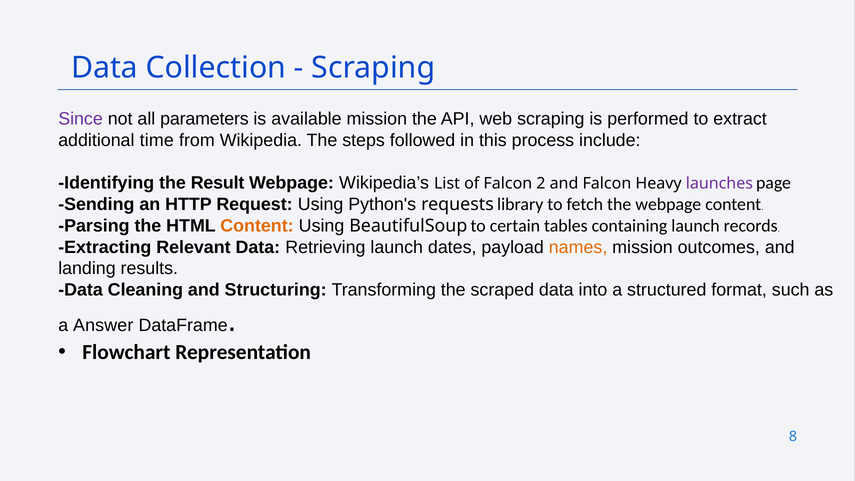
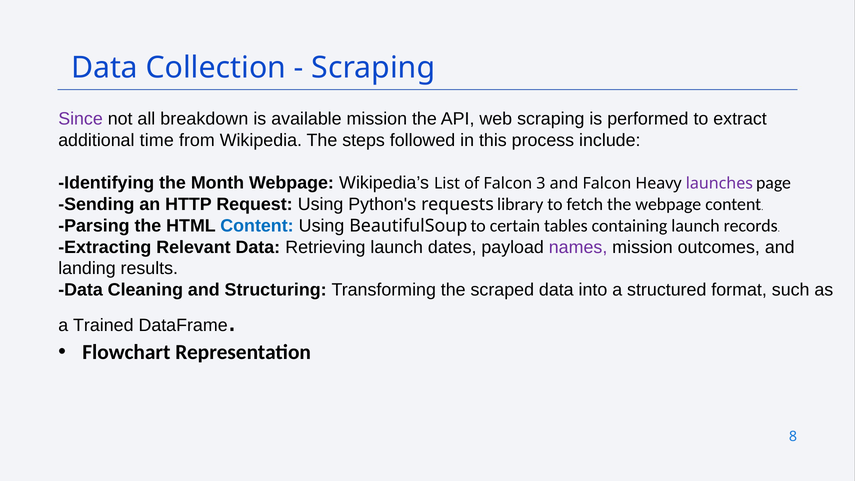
parameters: parameters -> breakdown (204, 119)
Result: Result -> Month (218, 183)
2: 2 -> 3 (541, 184)
Content colour: orange -> blue (257, 226)
names colour: orange -> purple (578, 247)
Answer: Answer -> Trained (103, 326)
